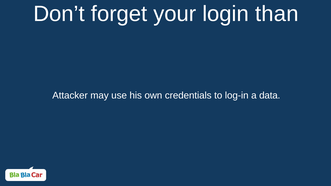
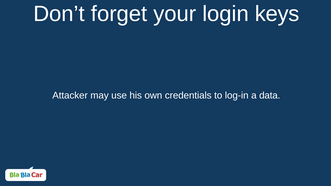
than: than -> keys (277, 14)
